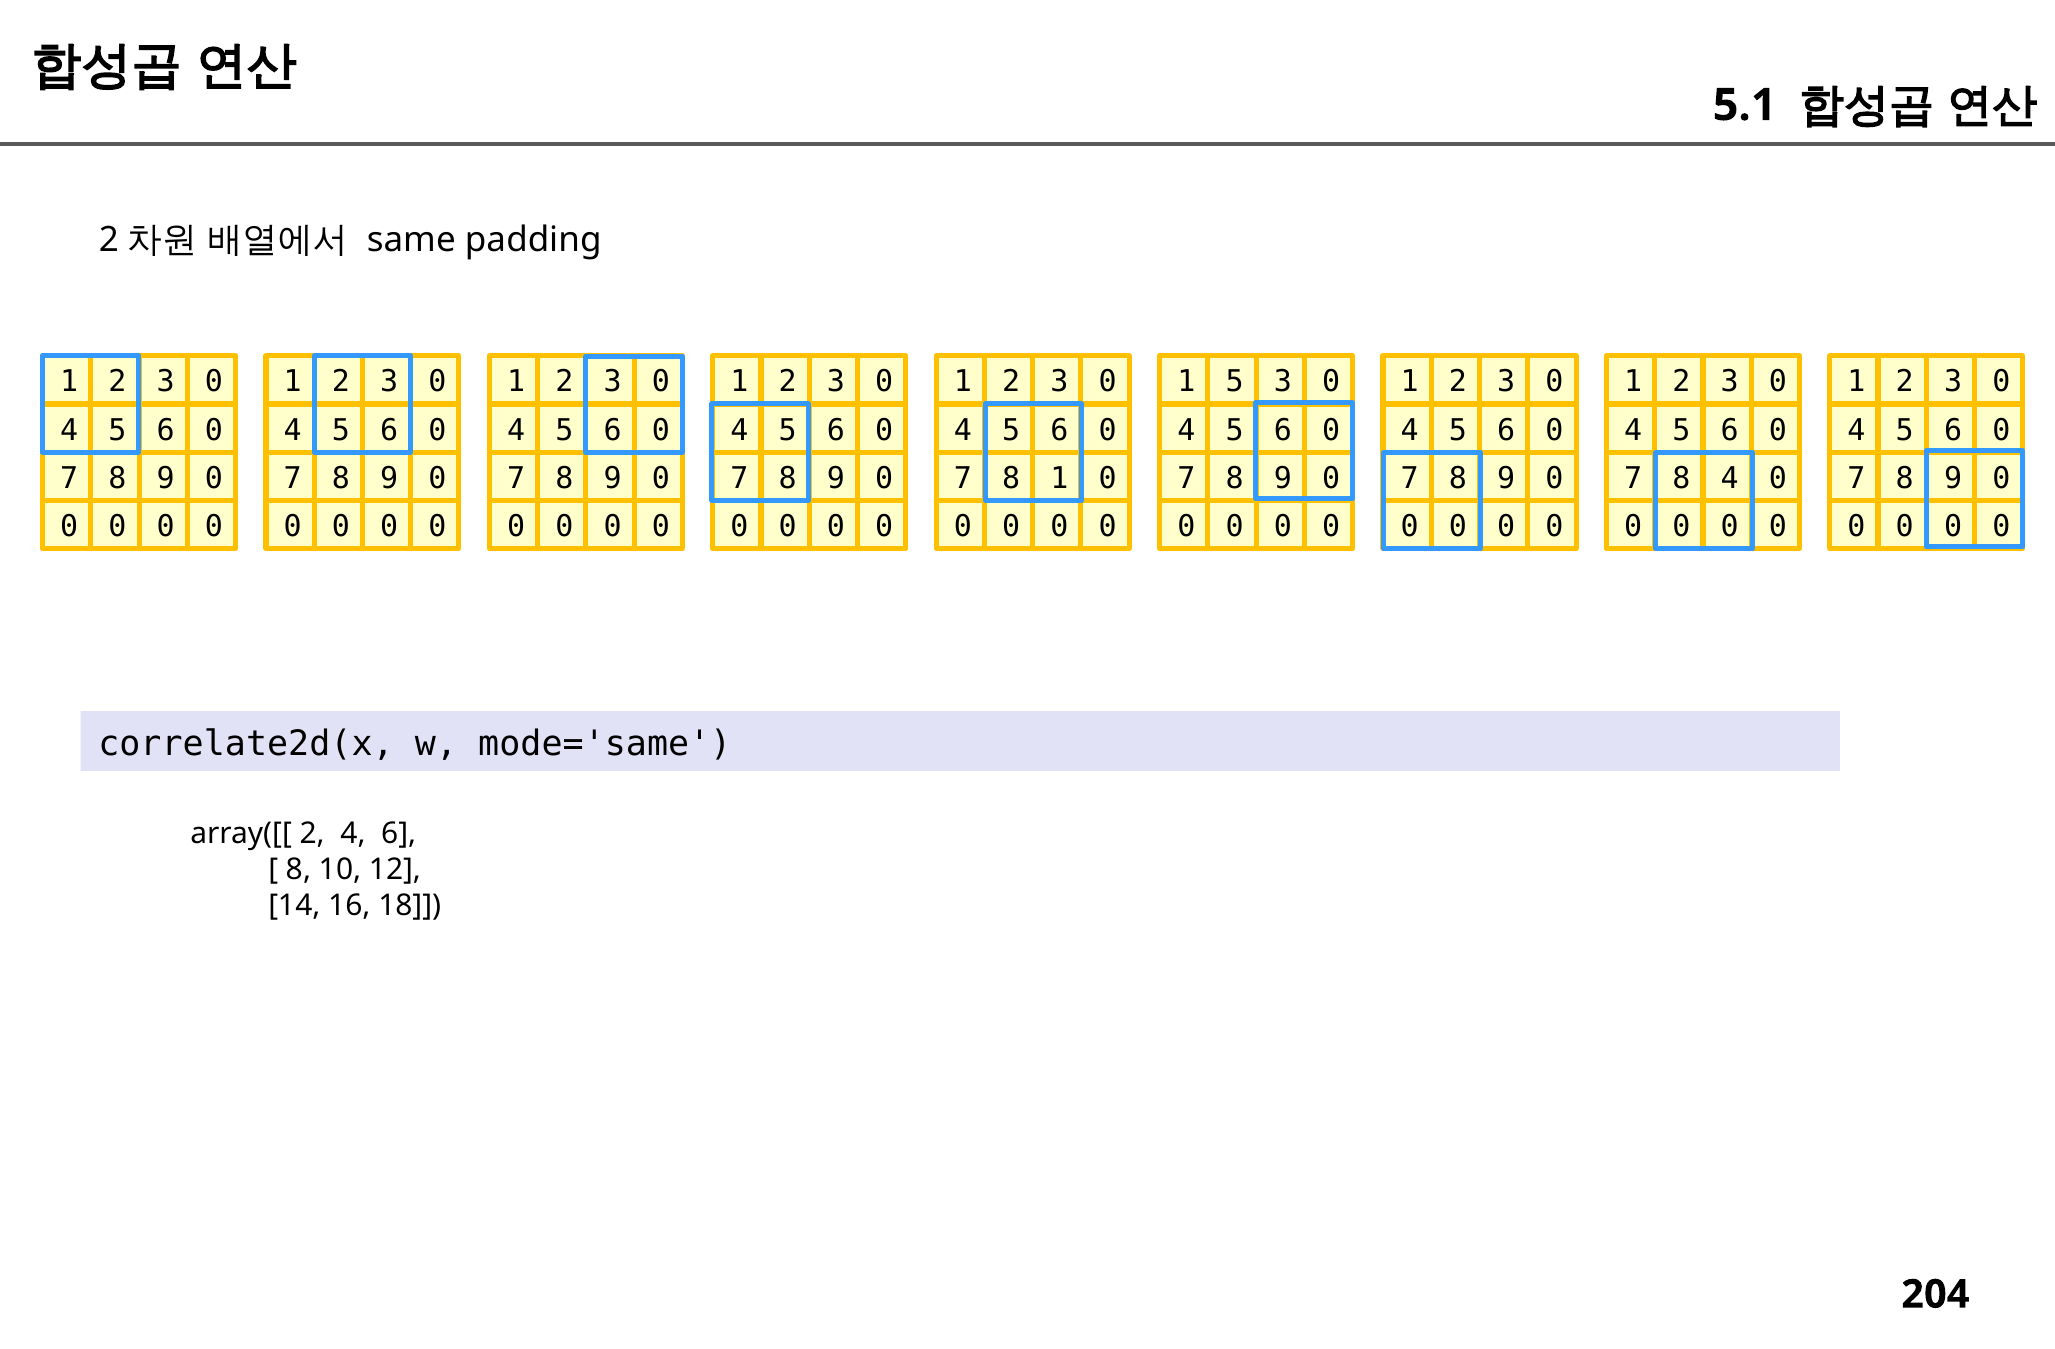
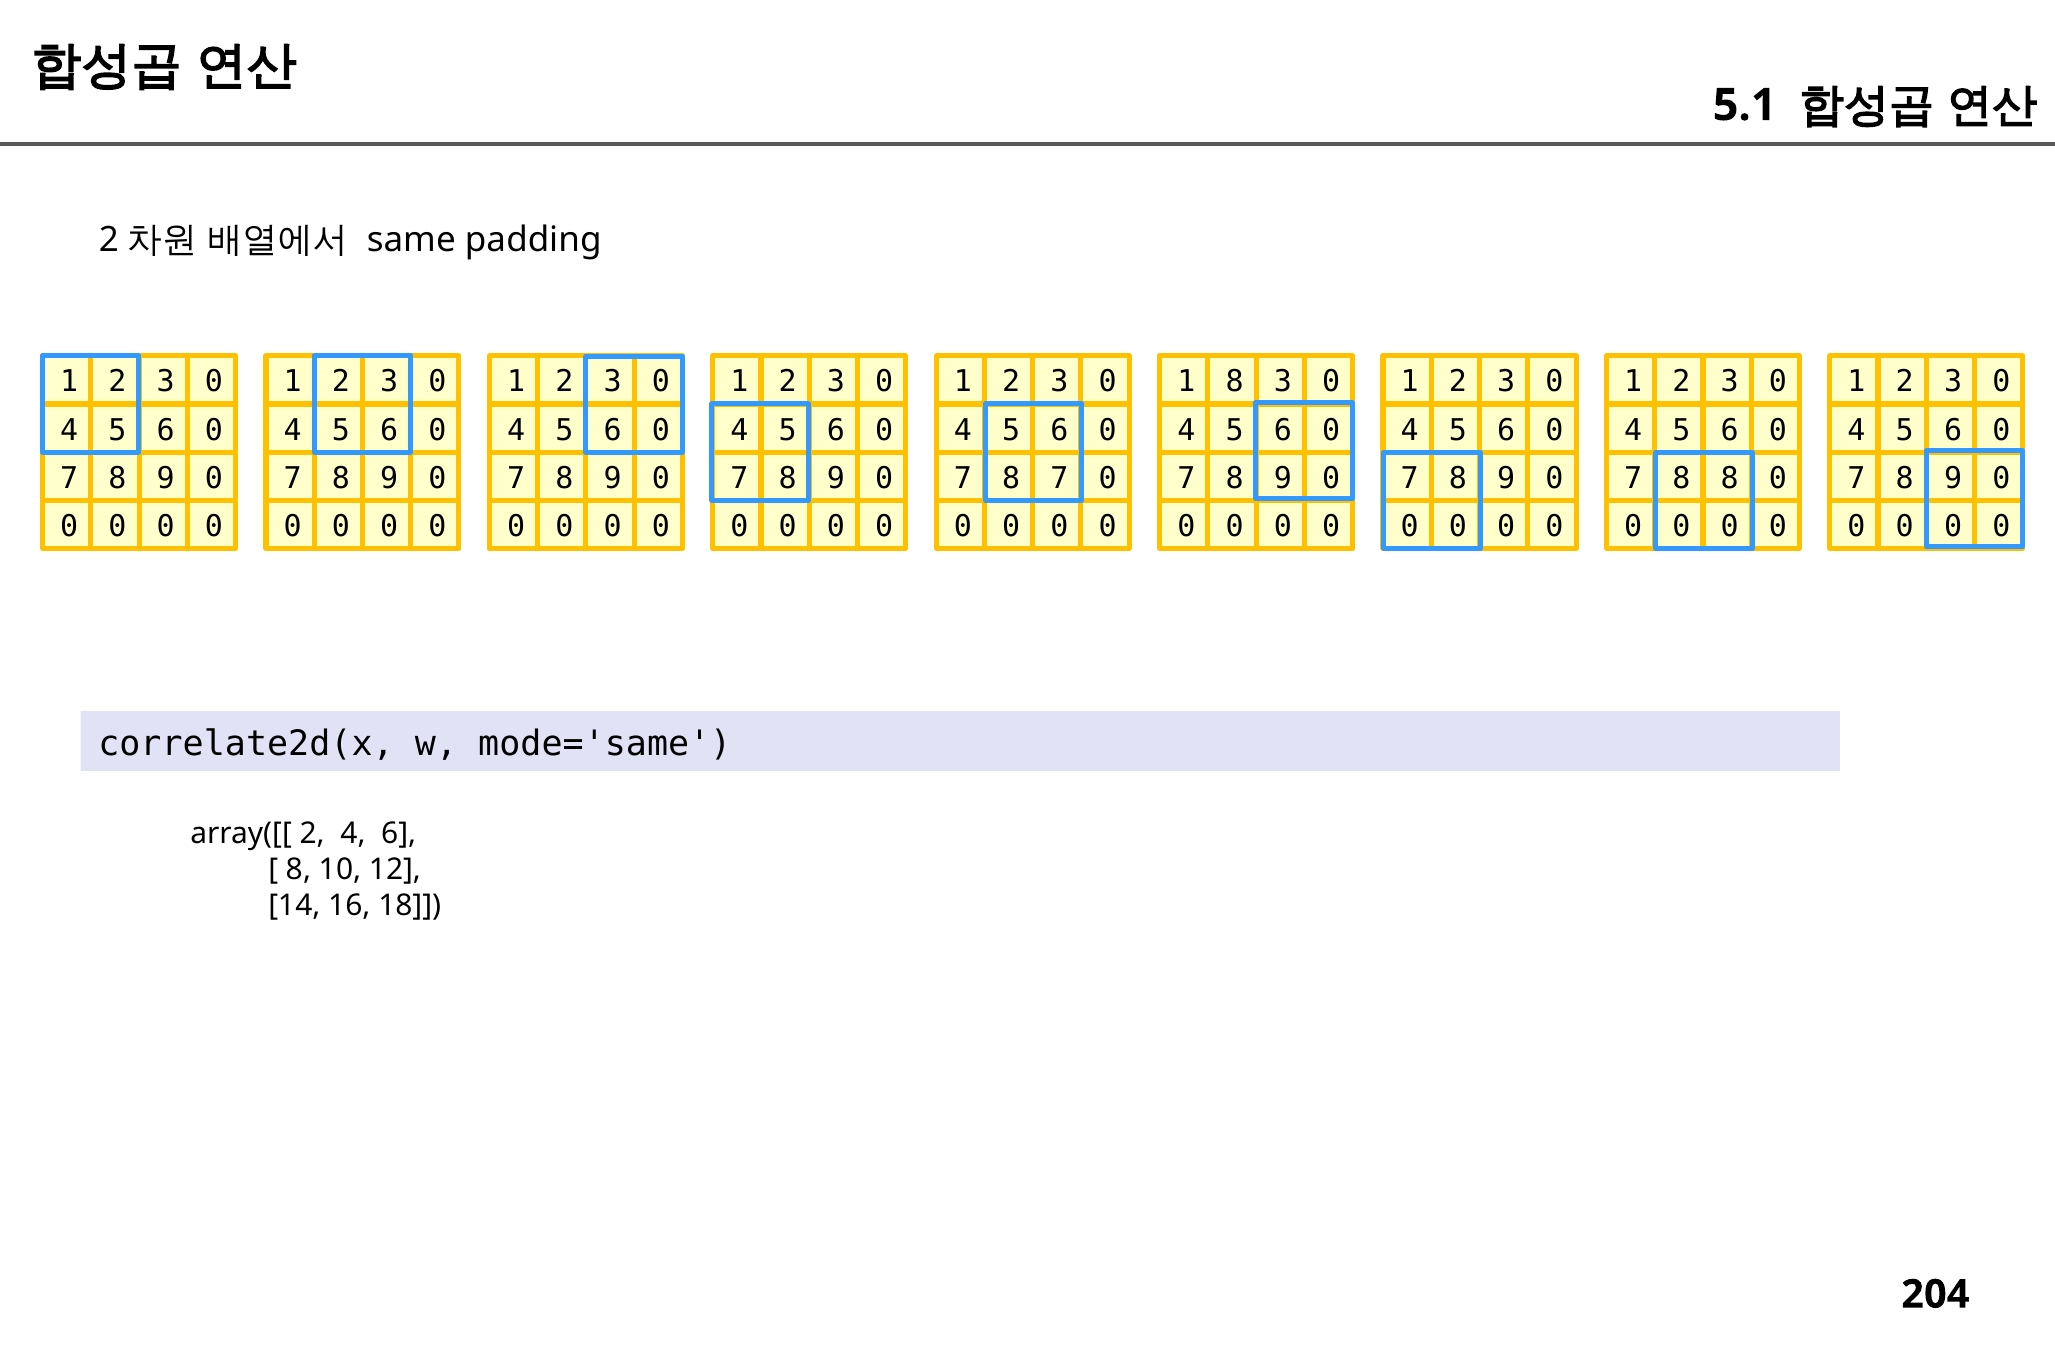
1 5: 5 -> 8 (1235, 382)
8 1: 1 -> 7 (1059, 479)
8 4: 4 -> 8 (1730, 479)
